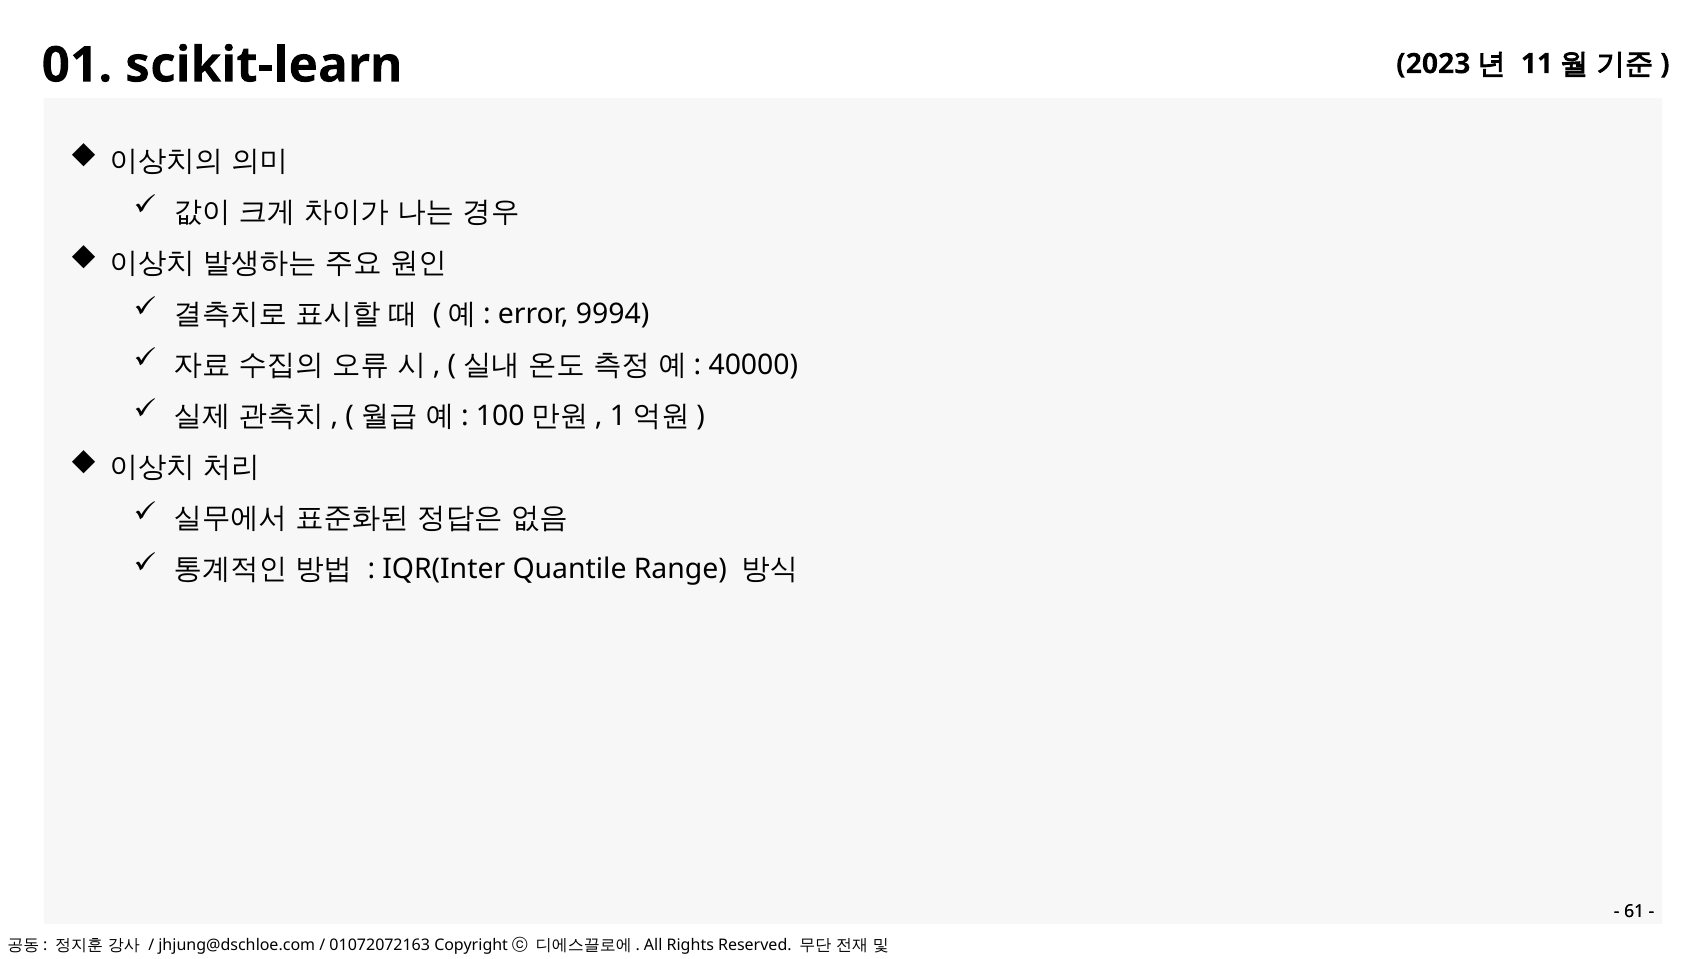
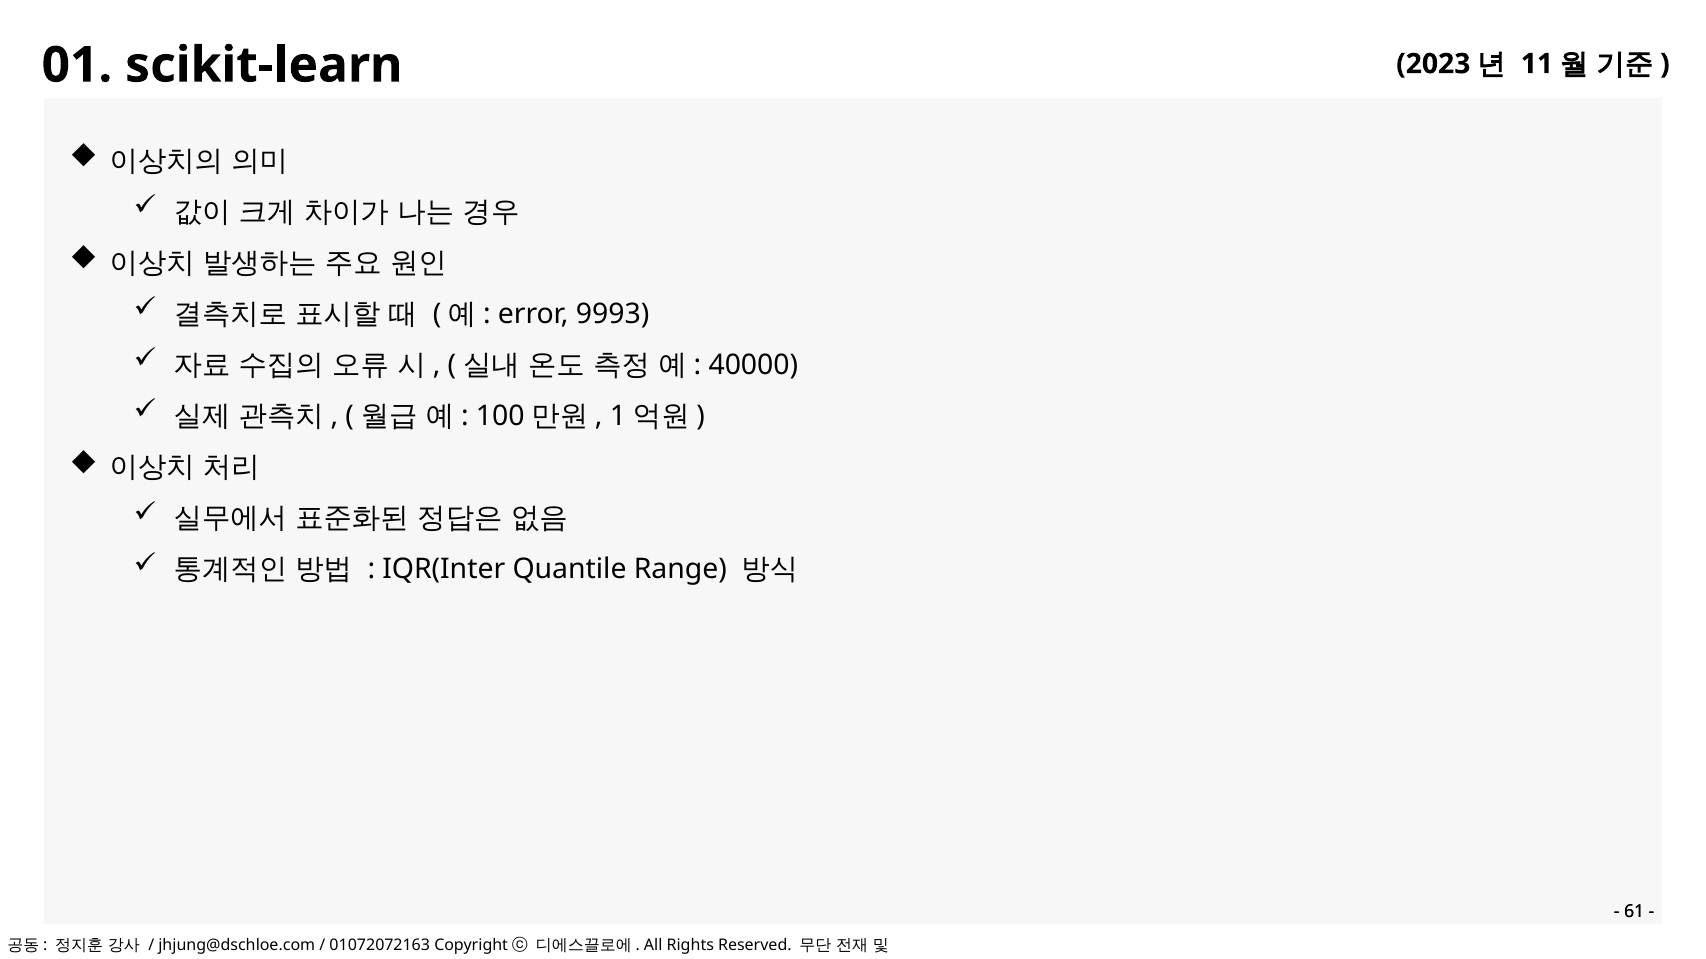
9994: 9994 -> 9993 (613, 314)
